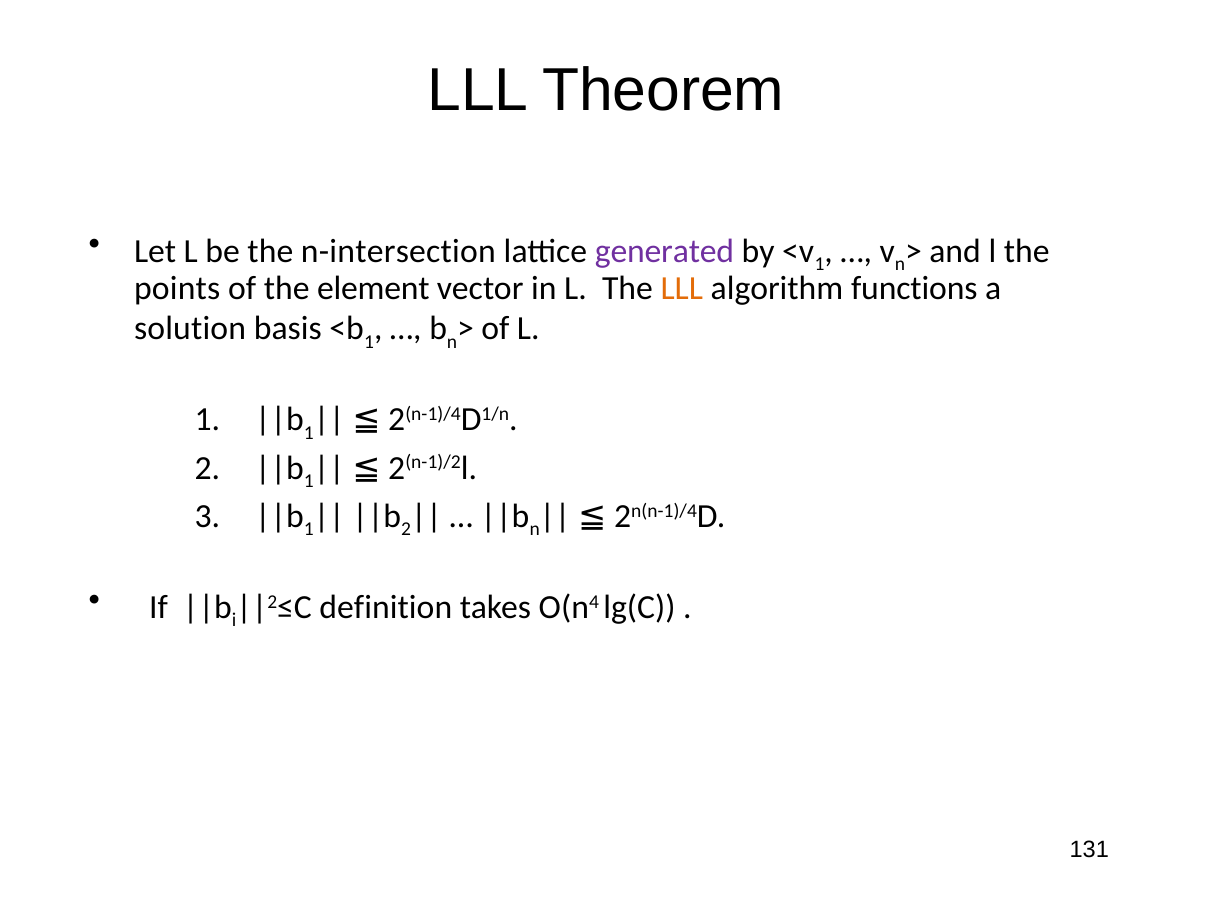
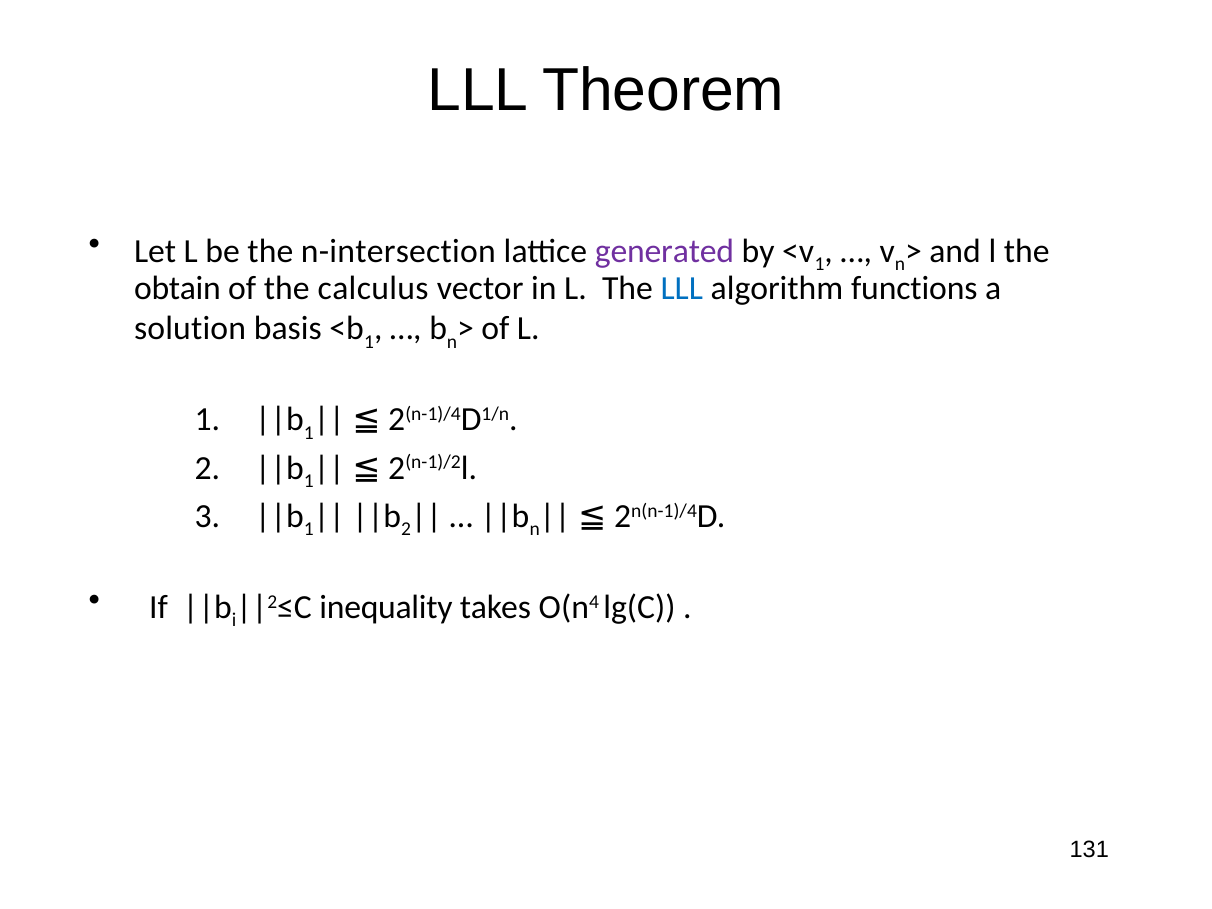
points: points -> obtain (177, 288)
element: element -> calculus (373, 288)
LLL colour: orange -> blue (682, 288)
definition: definition -> inequality (386, 607)
